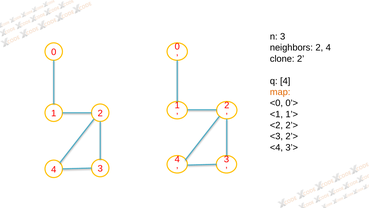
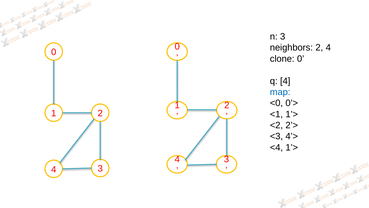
clone 2: 2 -> 0 (301, 59)
map colour: orange -> blue (280, 92)
<3 2’>: 2’> -> 4’> (292, 136)
<4 3’>: 3’> -> 1’> (292, 147)
